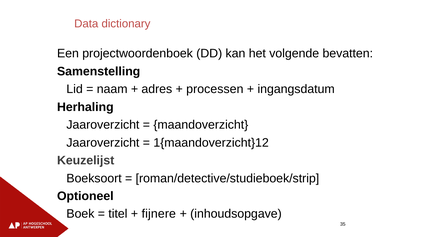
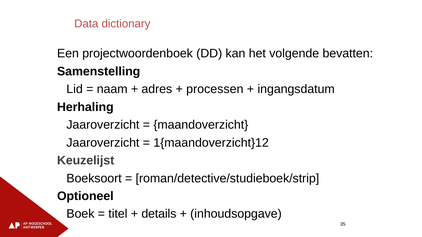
fijnere: fijnere -> details (159, 214)
